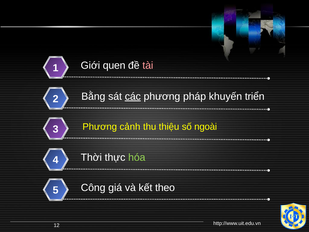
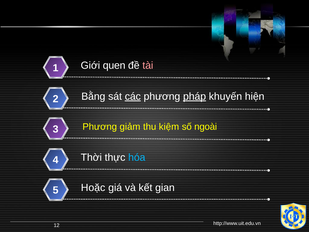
pháp underline: none -> present (195, 96)
triển: triển -> hiện (255, 96)
cảnh: cảnh -> giảm (130, 127)
thiệu: thiệu -> kiệm (169, 127)
hóa colour: light green -> light blue (137, 157)
Công: Công -> Hoặc (93, 188)
theo: theo -> gian (165, 188)
